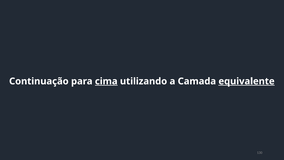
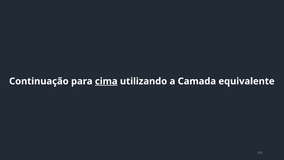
equivalente underline: present -> none (247, 81)
